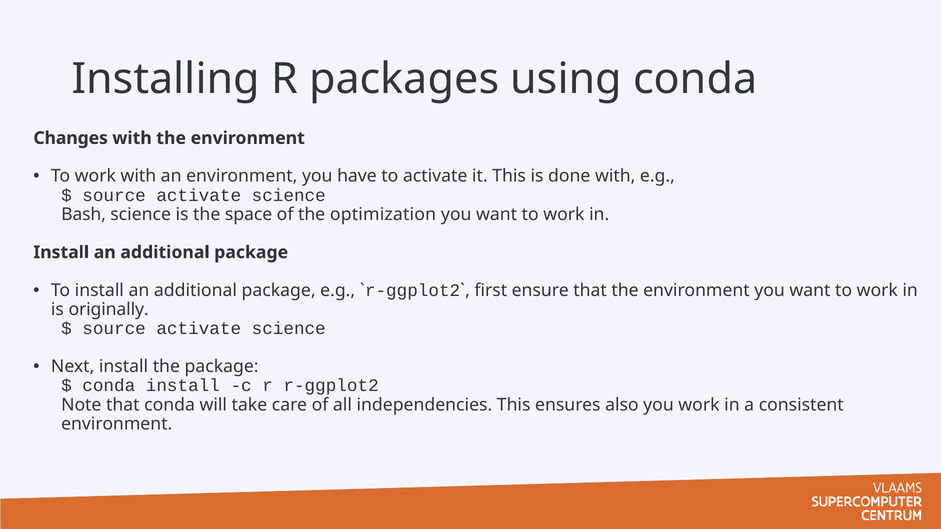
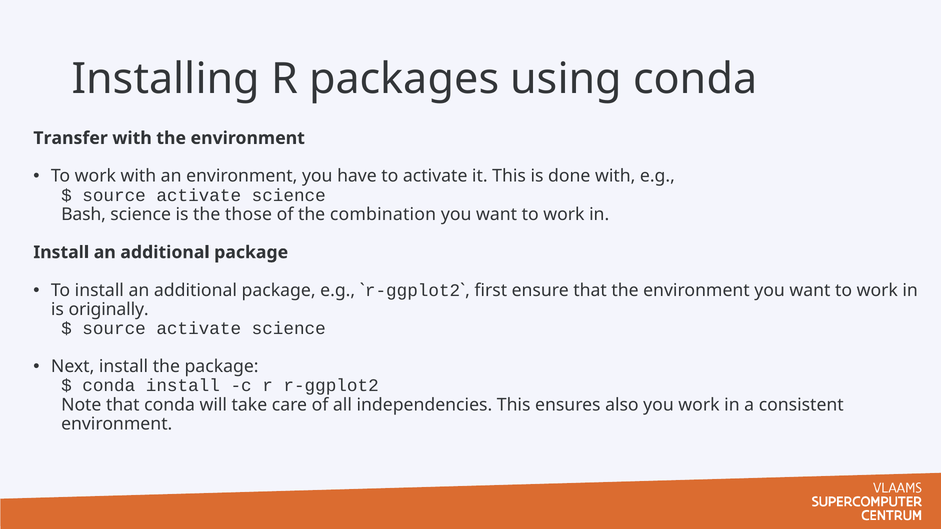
Changes: Changes -> Transfer (71, 138)
space: space -> those (248, 214)
optimization: optimization -> combination (383, 214)
